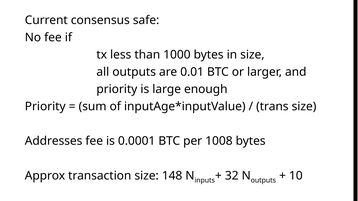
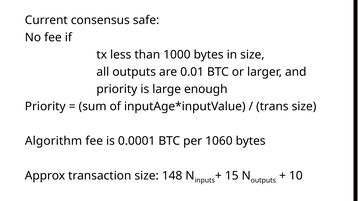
Addresses: Addresses -> Algorithm (54, 141)
1008: 1008 -> 1060 (219, 141)
32: 32 -> 15 (232, 176)
